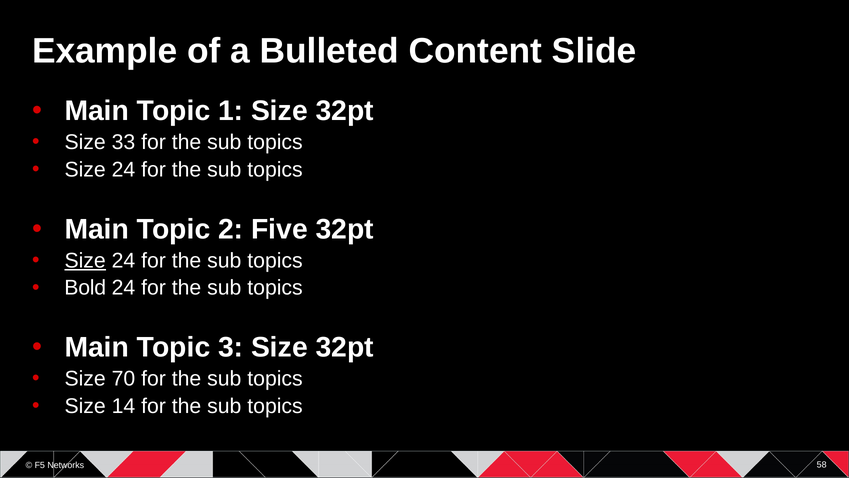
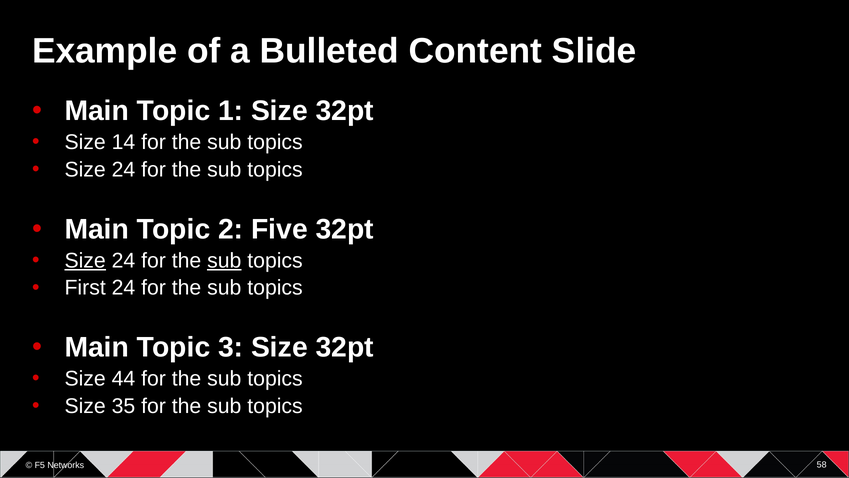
33: 33 -> 14 (123, 142)
sub underline: none -> present (224, 260)
Bold: Bold -> First (85, 288)
70: 70 -> 44 (123, 378)
14: 14 -> 35 (123, 406)
